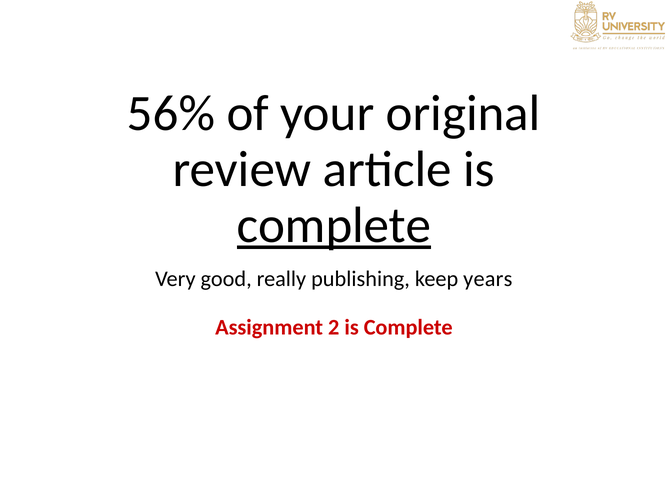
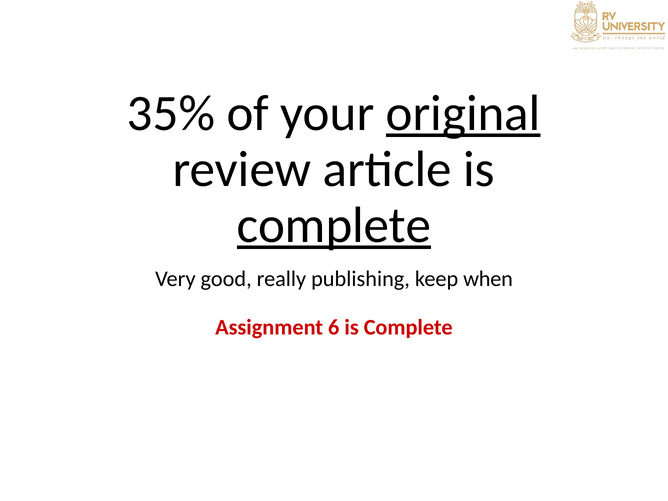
56%: 56% -> 35% (171, 113)
original underline: none -> present (463, 113)
years: years -> when (488, 279)
2: 2 -> 6 (334, 328)
